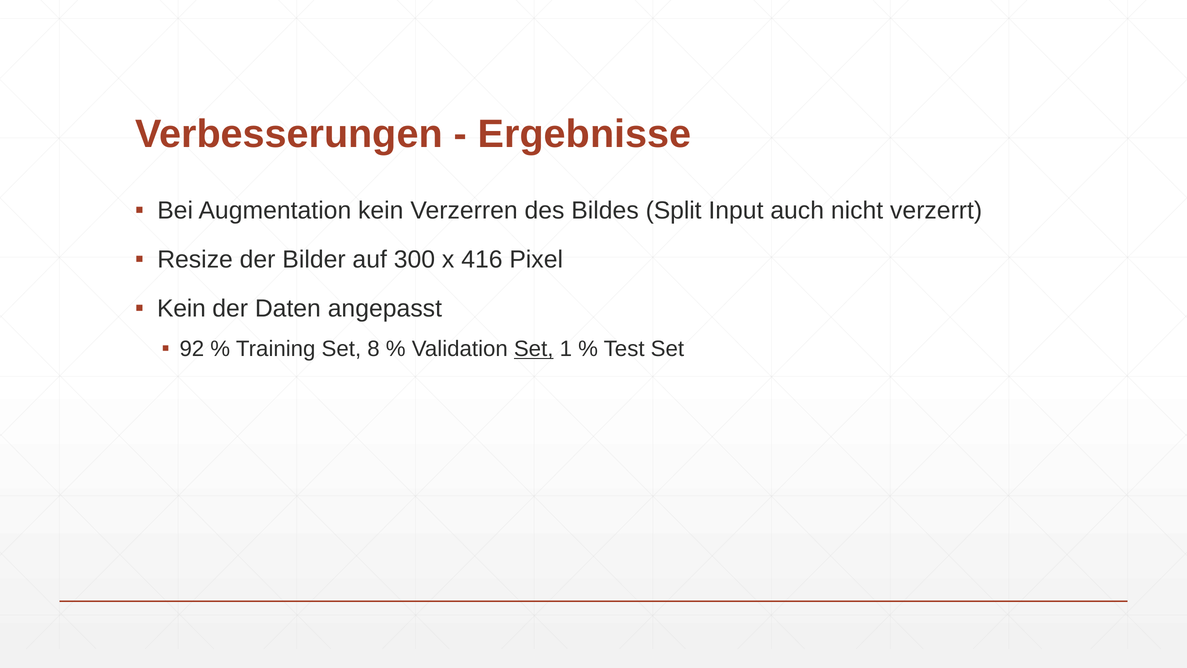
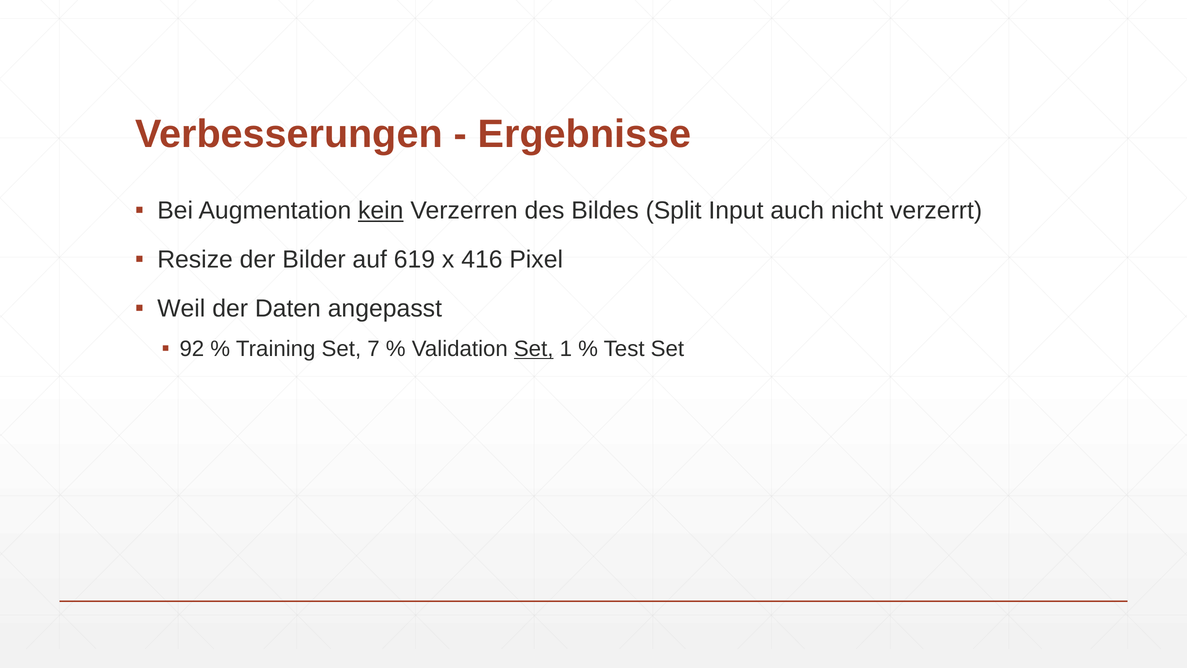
kein underline: none -> present (381, 211)
300: 300 -> 619 (414, 260)
Kein: Kein -> Weil (181, 308)
8: 8 -> 7 (374, 349)
